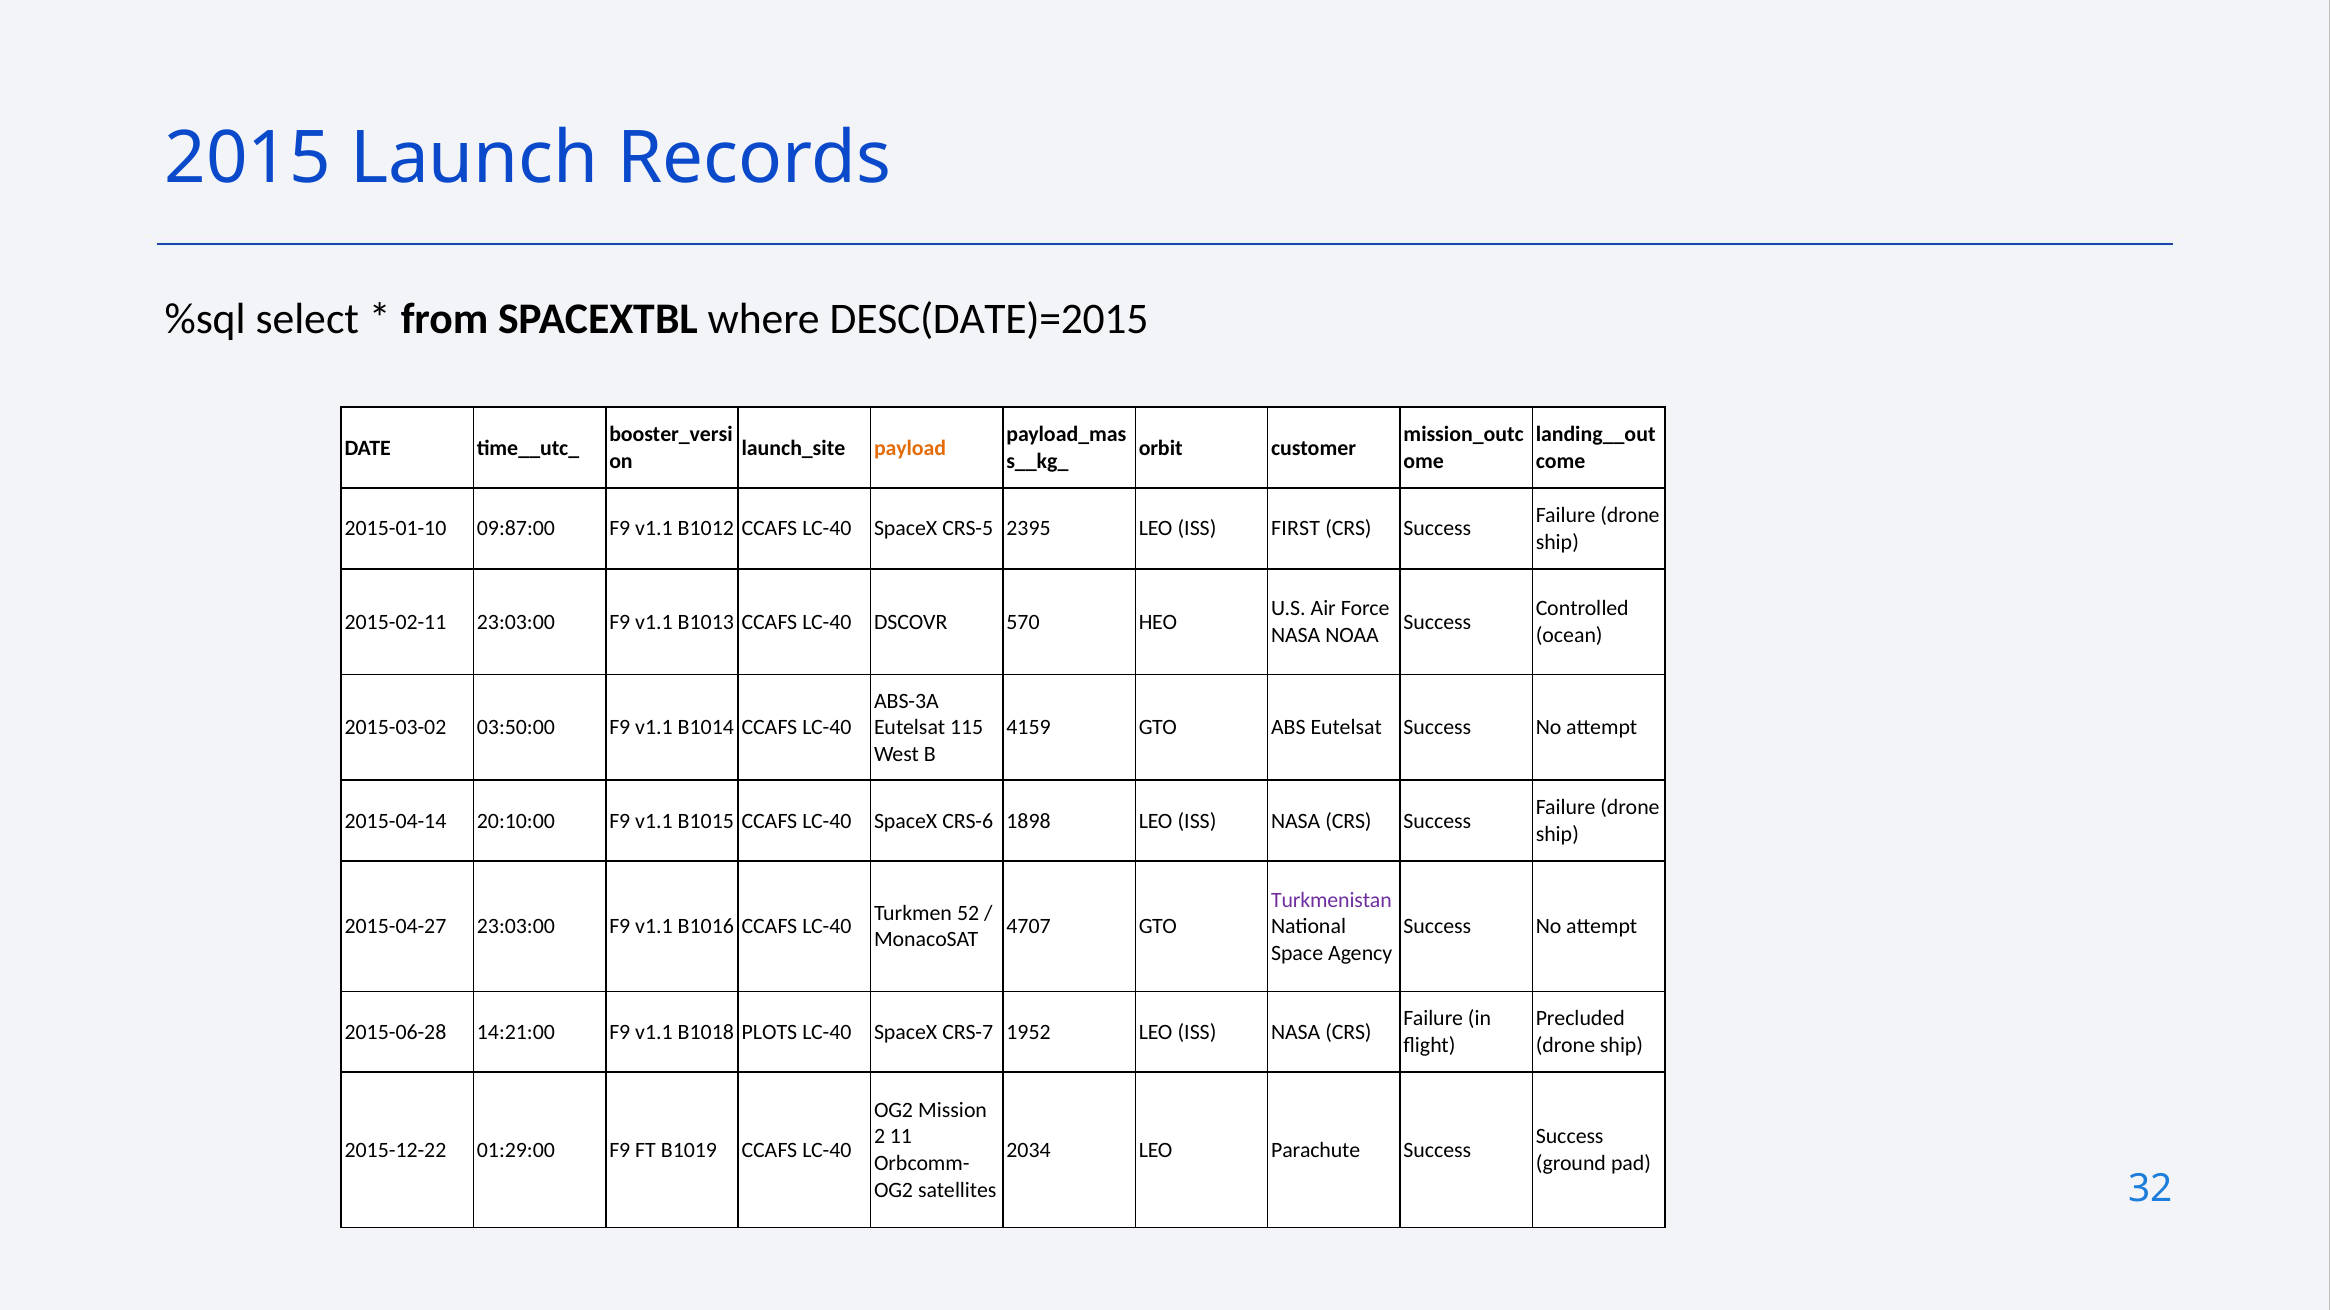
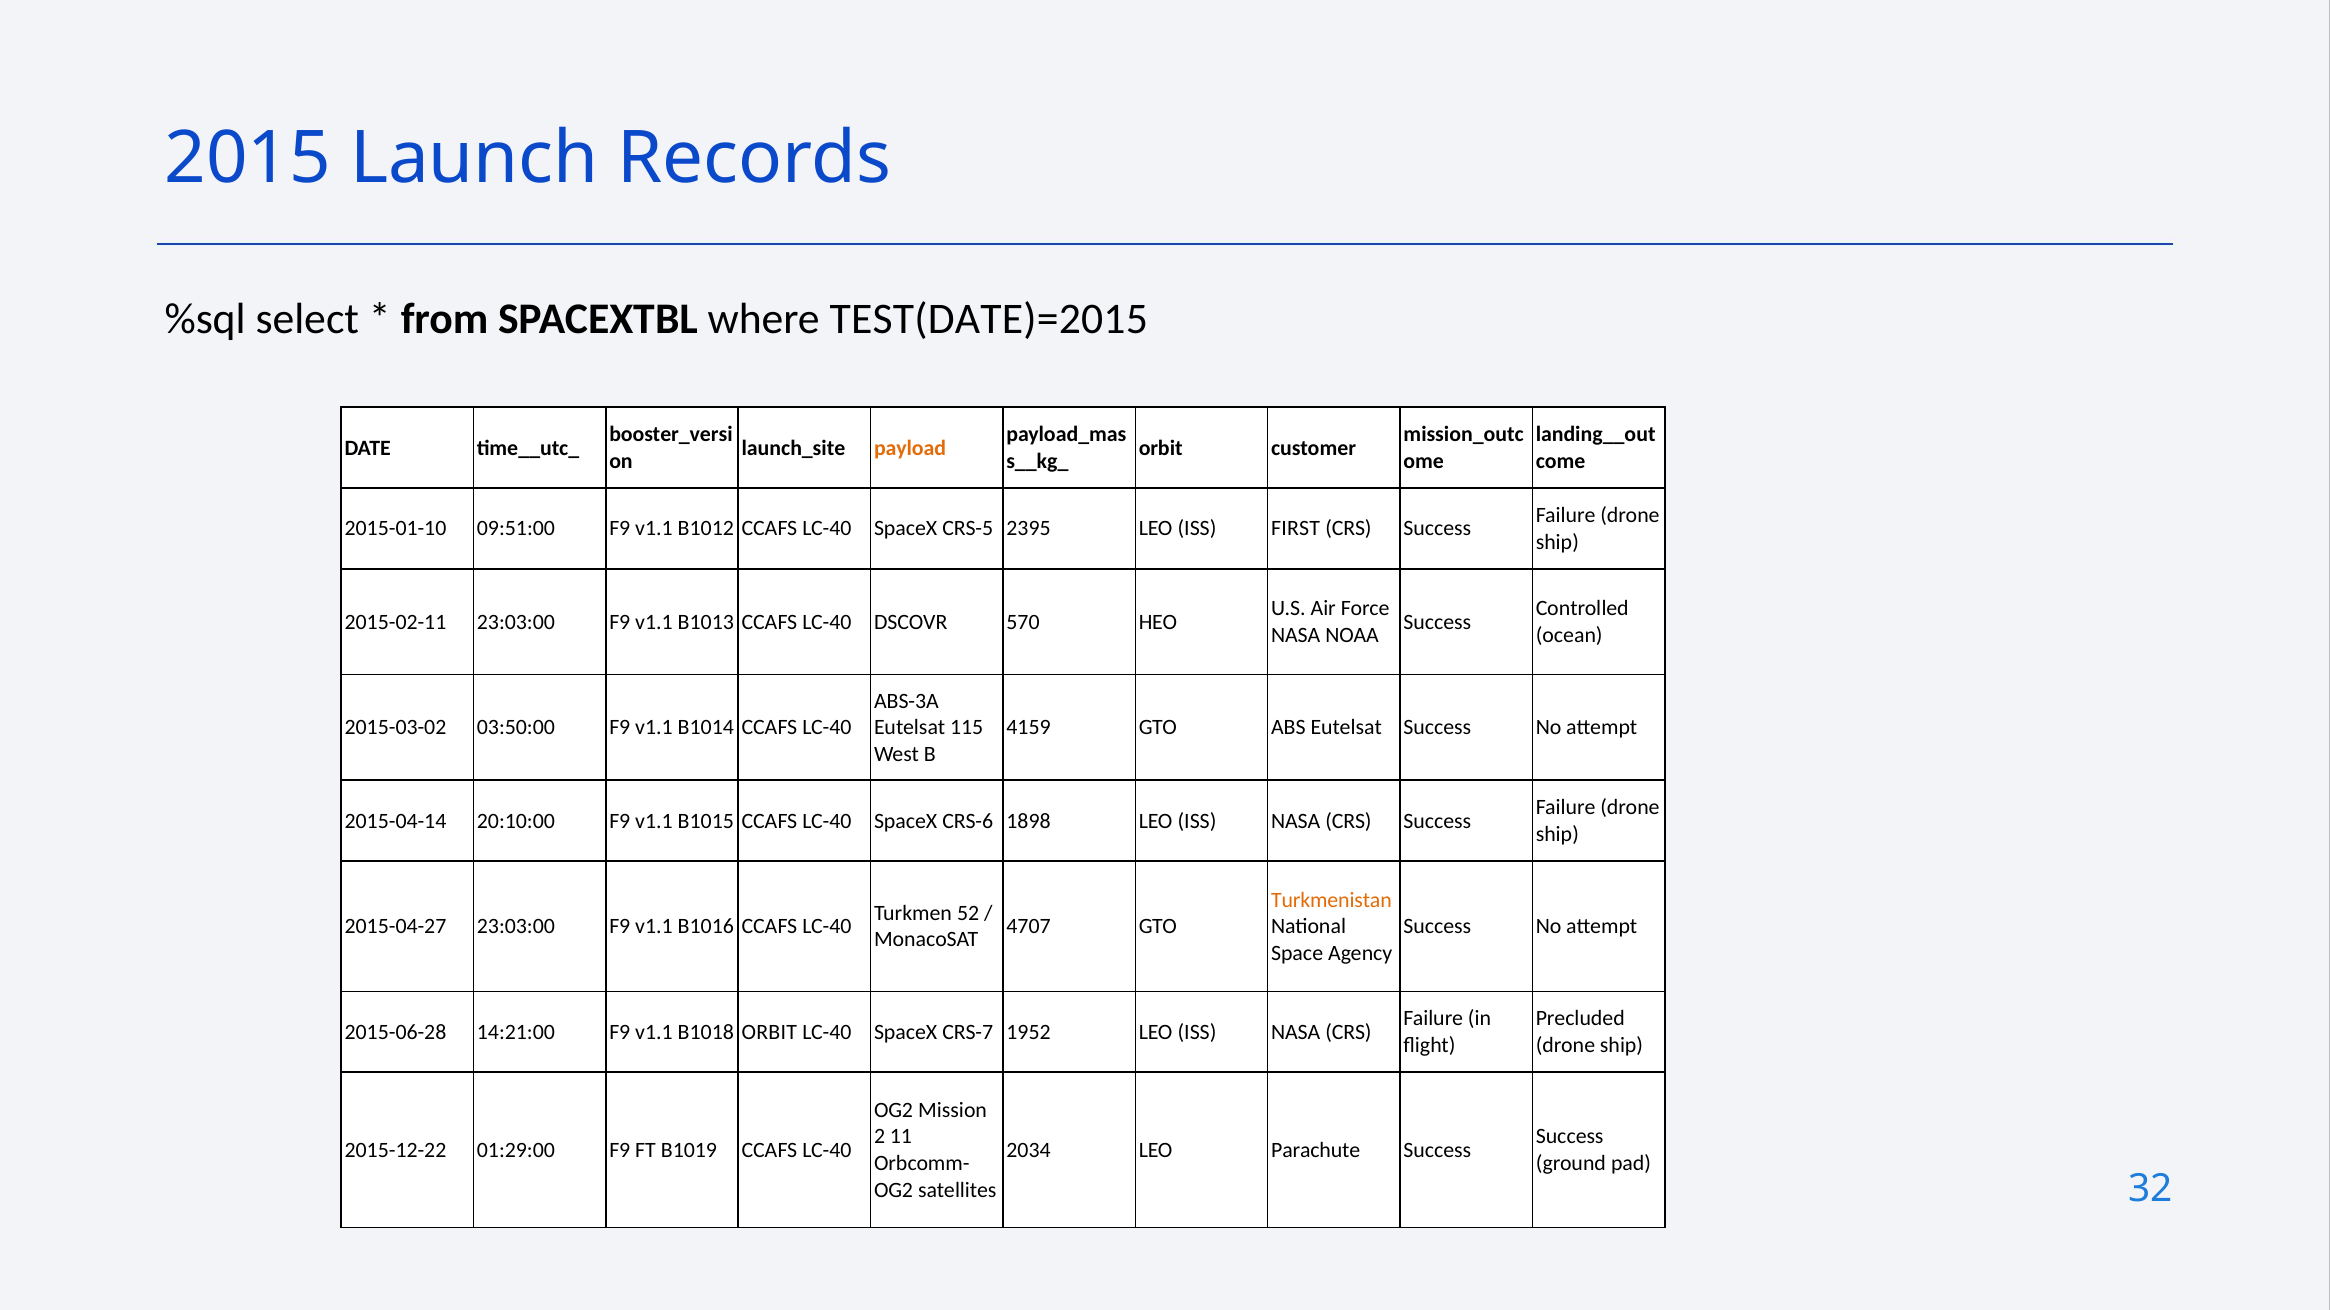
DESC(DATE)=2015: DESC(DATE)=2015 -> TEST(DATE)=2015 (989, 319)
09:87:00: 09:87:00 -> 09:51:00 (516, 529)
Turkmenistan colour: purple -> orange (1331, 900)
B1018 PLOTS: PLOTS -> ORBIT (769, 1033)
